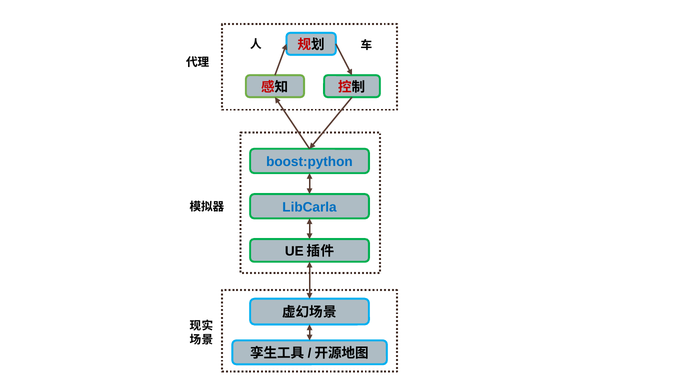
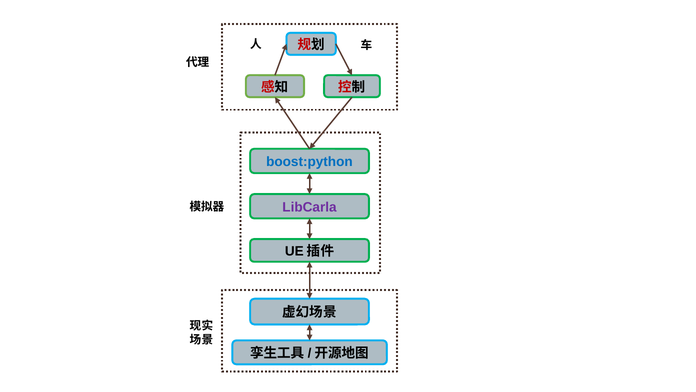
LibCarla colour: blue -> purple (309, 207)
